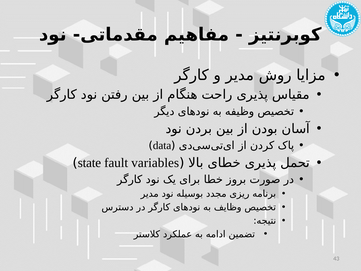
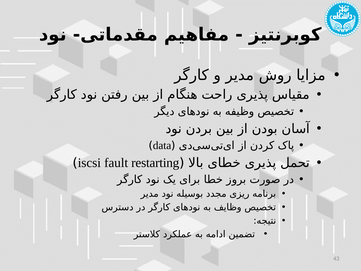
state: state -> iscsi (89, 163)
variables: variables -> restarting (155, 163)
